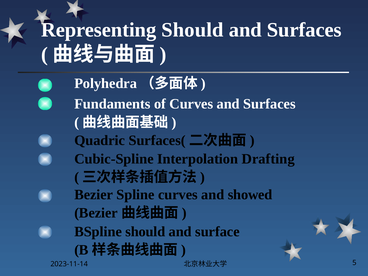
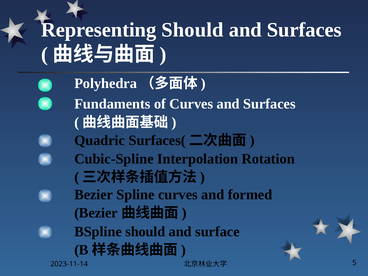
Drafting: Drafting -> Rotation (268, 159)
showed: showed -> formed (250, 195)
